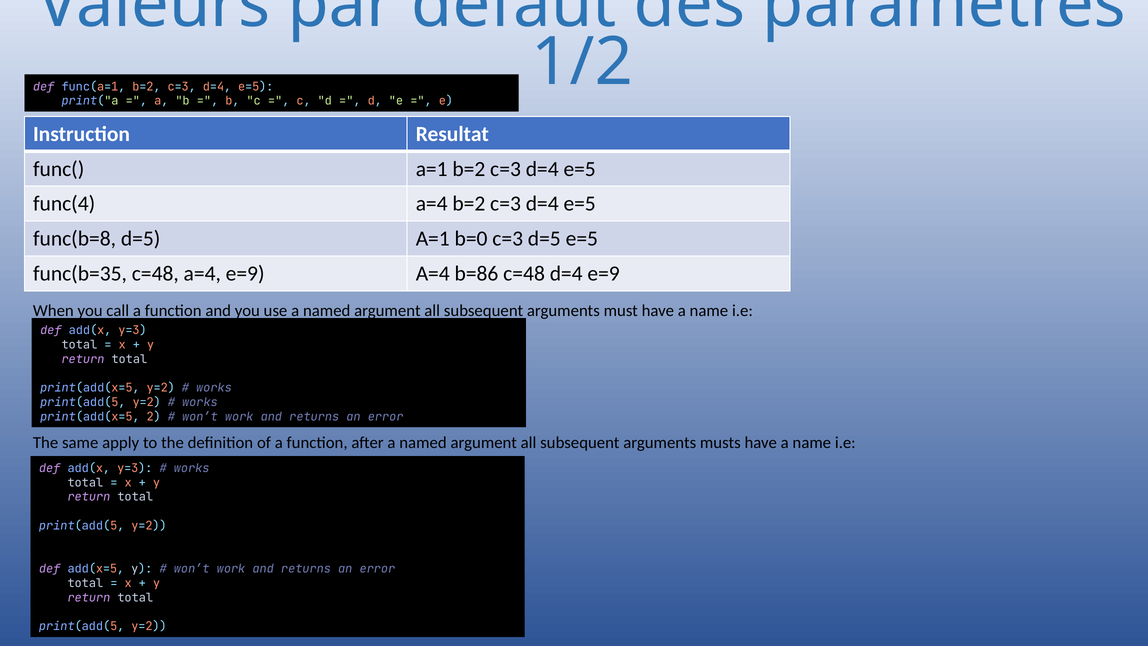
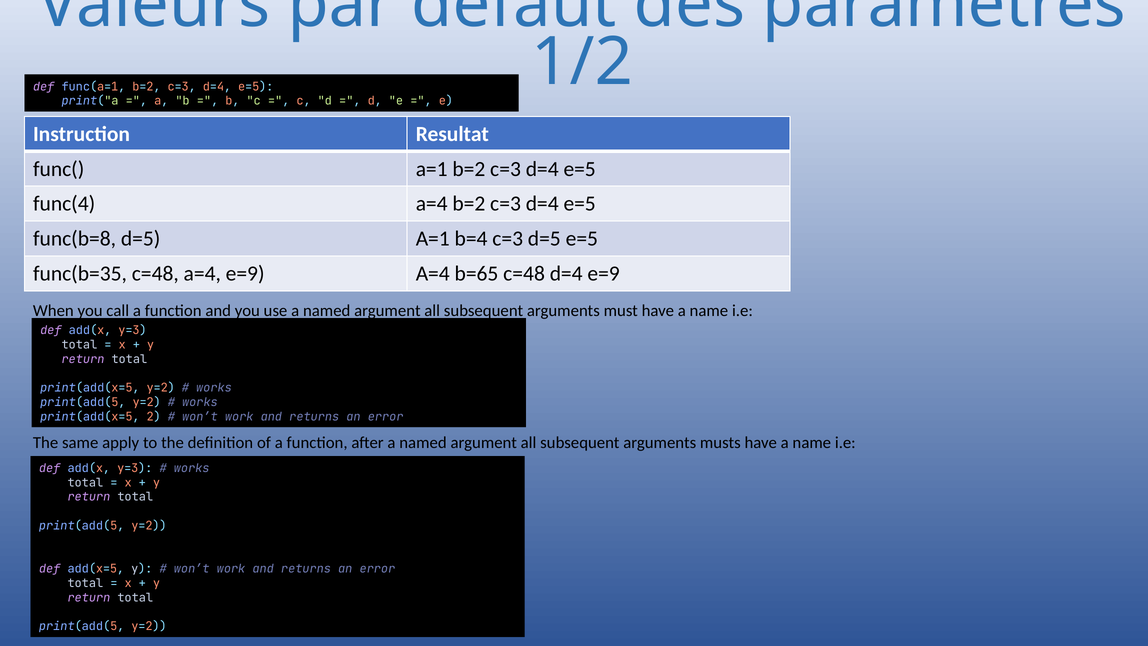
b=0: b=0 -> b=4 (471, 239)
b=86: b=86 -> b=65 (476, 274)
